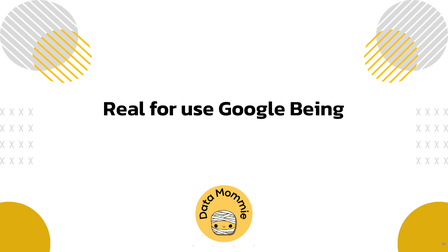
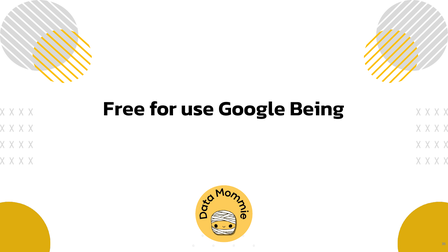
Real: Real -> Free (124, 109)
